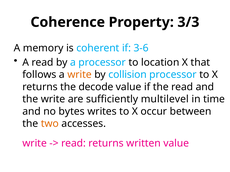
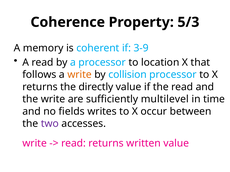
3/3: 3/3 -> 5/3 (188, 22)
3-6: 3-6 -> 3-9 (141, 48)
decode: decode -> directly (96, 87)
bytes: bytes -> fields (72, 112)
two colour: orange -> purple (50, 124)
